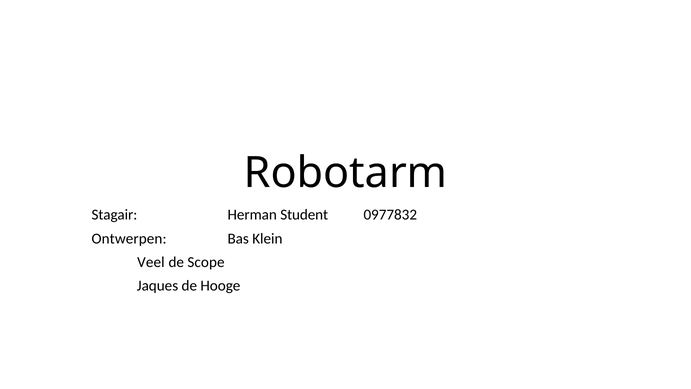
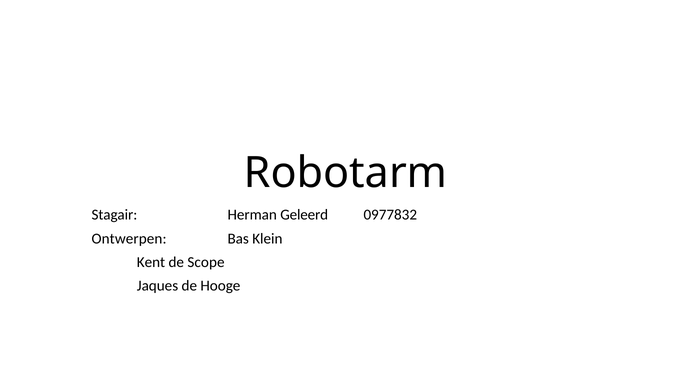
Student: Student -> Geleerd (304, 215)
Veel: Veel -> Kent (151, 262)
